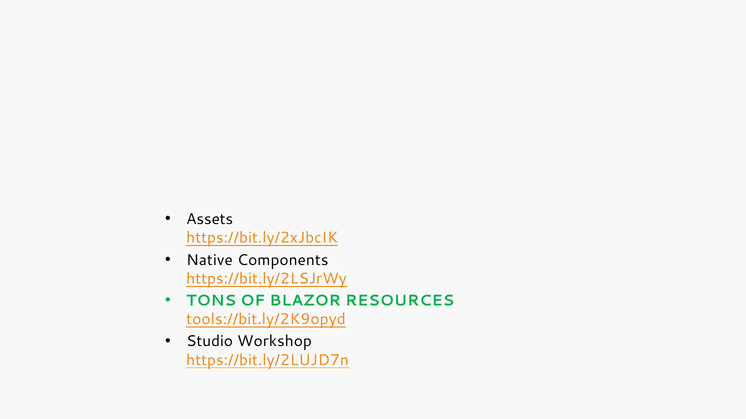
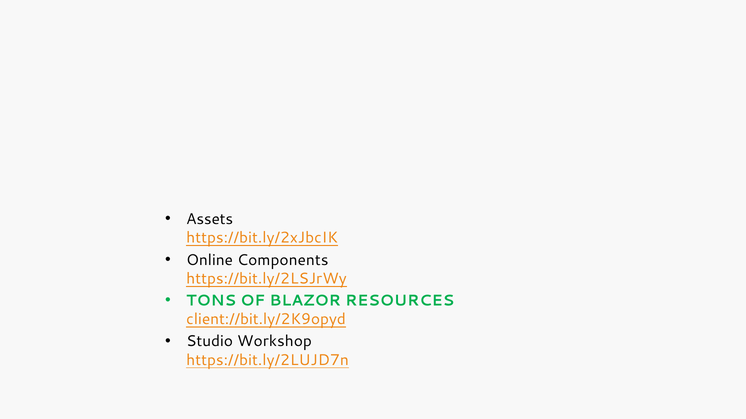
Native: Native -> Online (210, 260)
tools://bit.ly/2K9opyd: tools://bit.ly/2K9opyd -> client://bit.ly/2K9opyd (266, 320)
